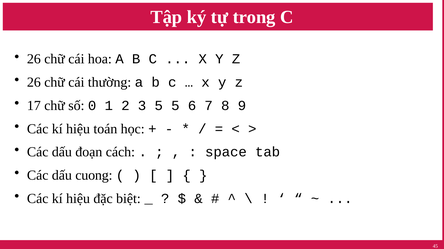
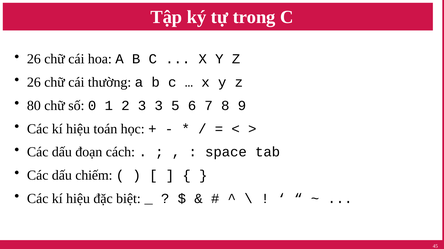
17: 17 -> 80 (34, 106)
3 5: 5 -> 3 (159, 106)
cuong: cuong -> chiếm (94, 176)
